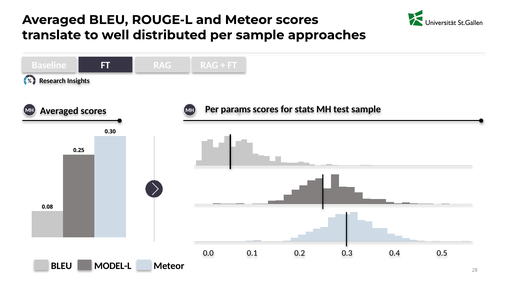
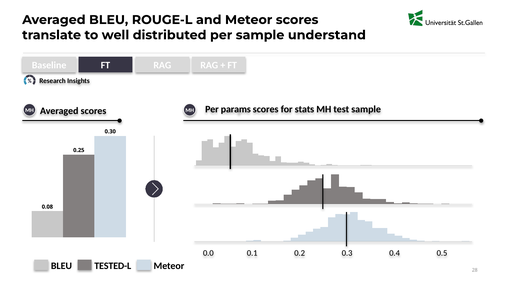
approaches: approaches -> understand (327, 35)
MODEL-L: MODEL-L -> TESTED-L (113, 266)
